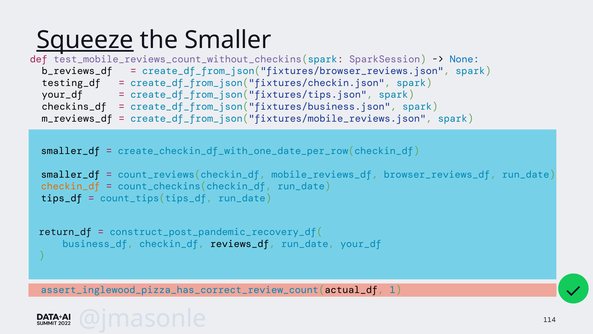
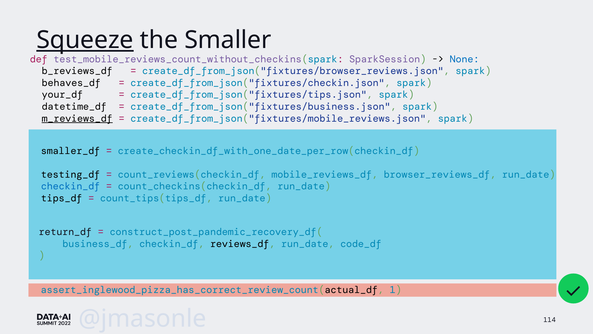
testing_df: testing_df -> behaves_df (71, 83)
checkins_df: checkins_df -> datetime_df (74, 106)
m_reviews_df underline: none -> present (77, 118)
smaller_df: smaller_df -> testing_df (71, 174)
checkin_df colour: orange -> blue (71, 186)
run_date your_df: your_df -> code_df (361, 244)
